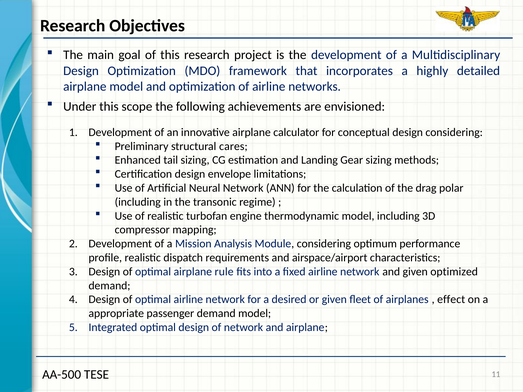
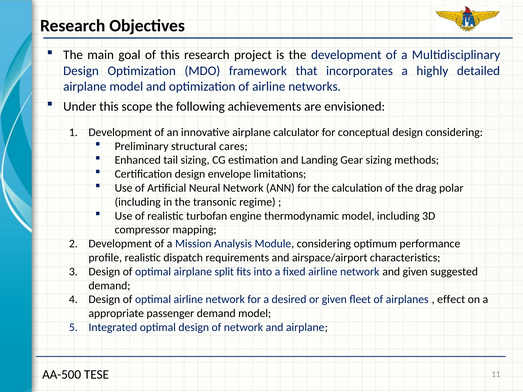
rule: rule -> split (224, 272)
optimized: optimized -> suggested (454, 272)
